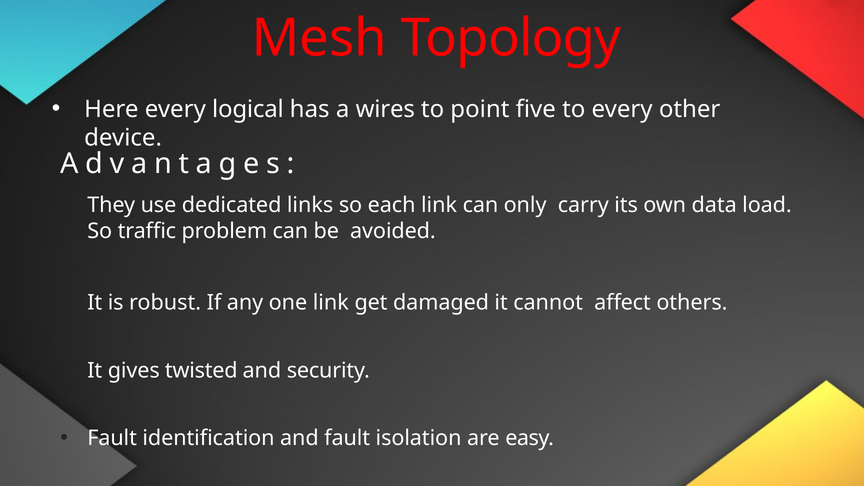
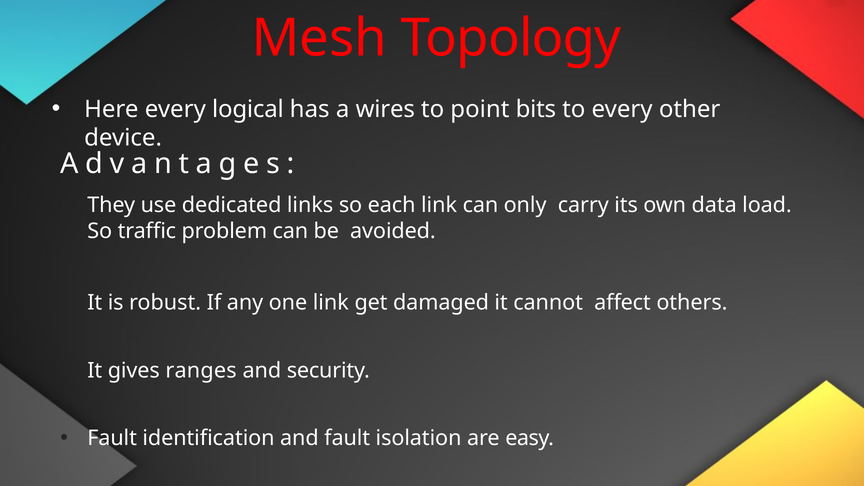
five: five -> bits (536, 109)
twisted: twisted -> ranges (201, 370)
